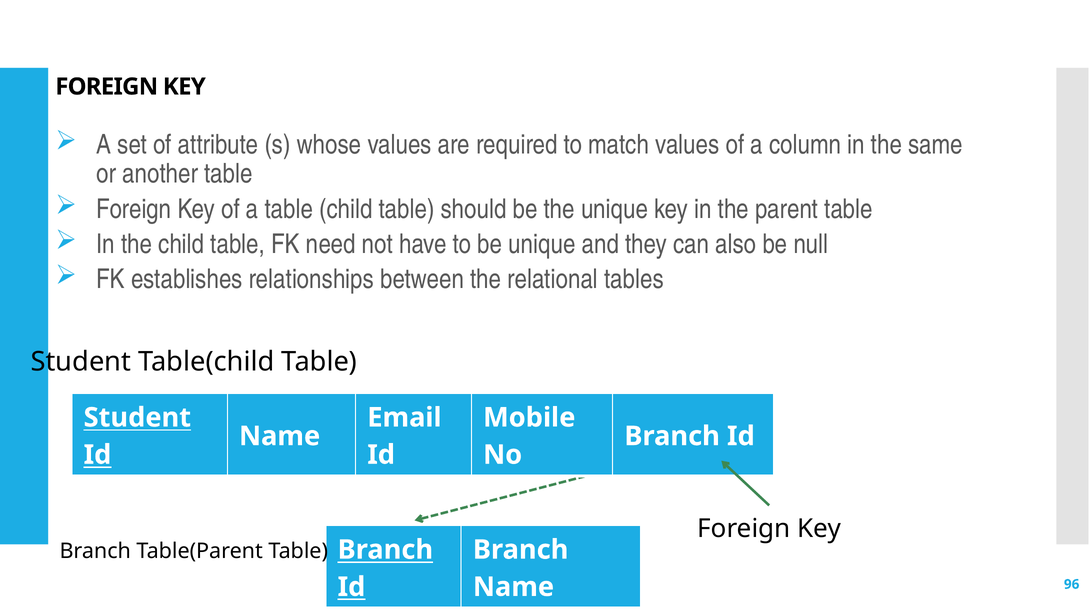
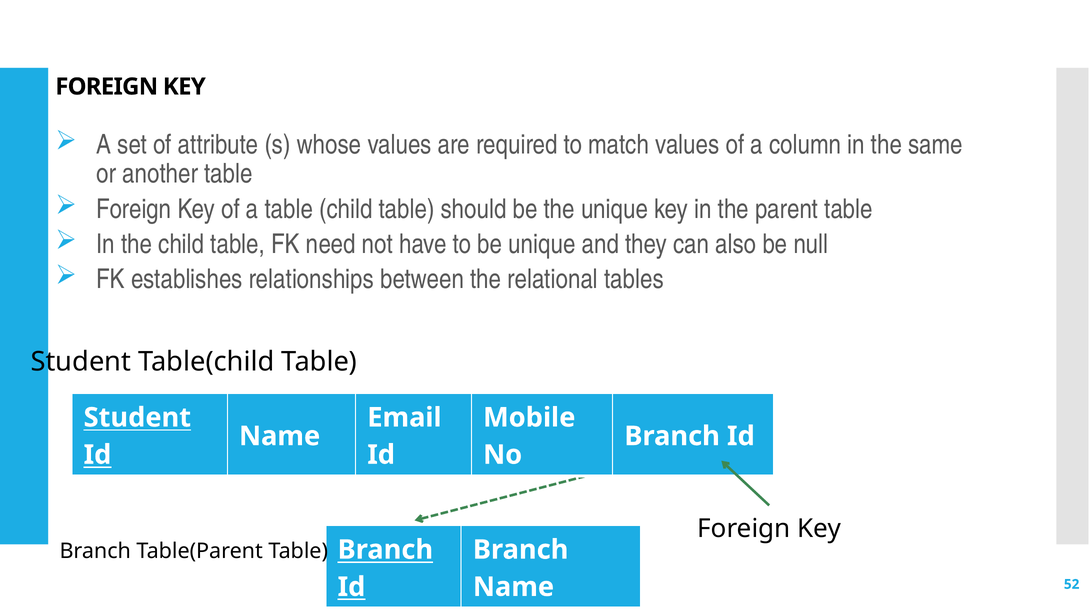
96: 96 -> 52 (1072, 584)
